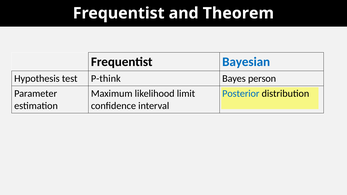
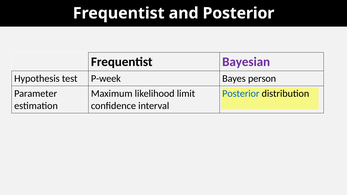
and Theorem: Theorem -> Posterior (238, 13)
Bayesian colour: blue -> purple (246, 62)
P-think: P-think -> P-week (106, 79)
